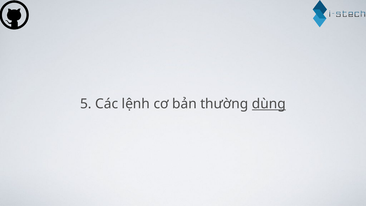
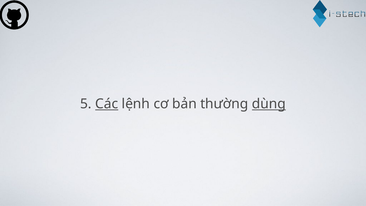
Các underline: none -> present (107, 104)
